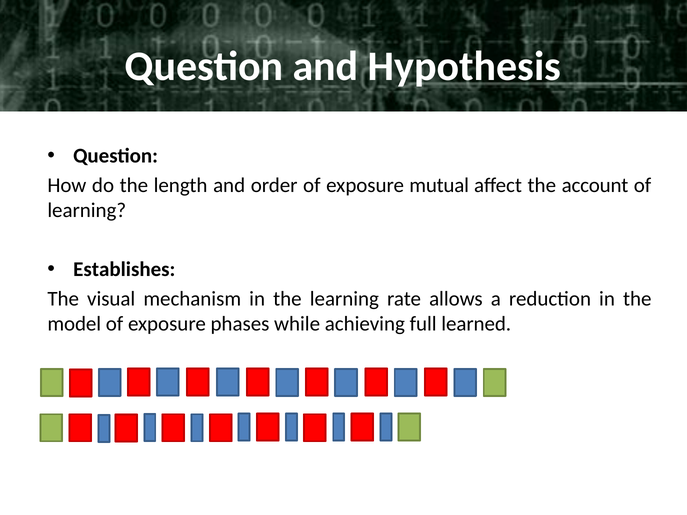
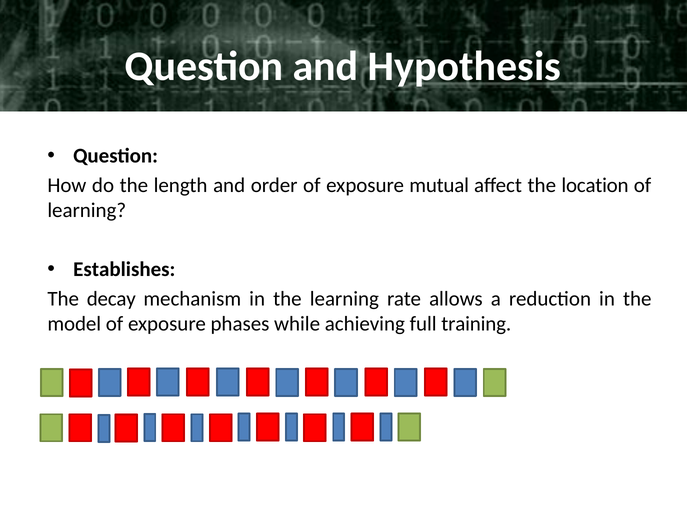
account: account -> location (595, 185)
visual: visual -> decay (111, 299)
learned: learned -> training (476, 324)
